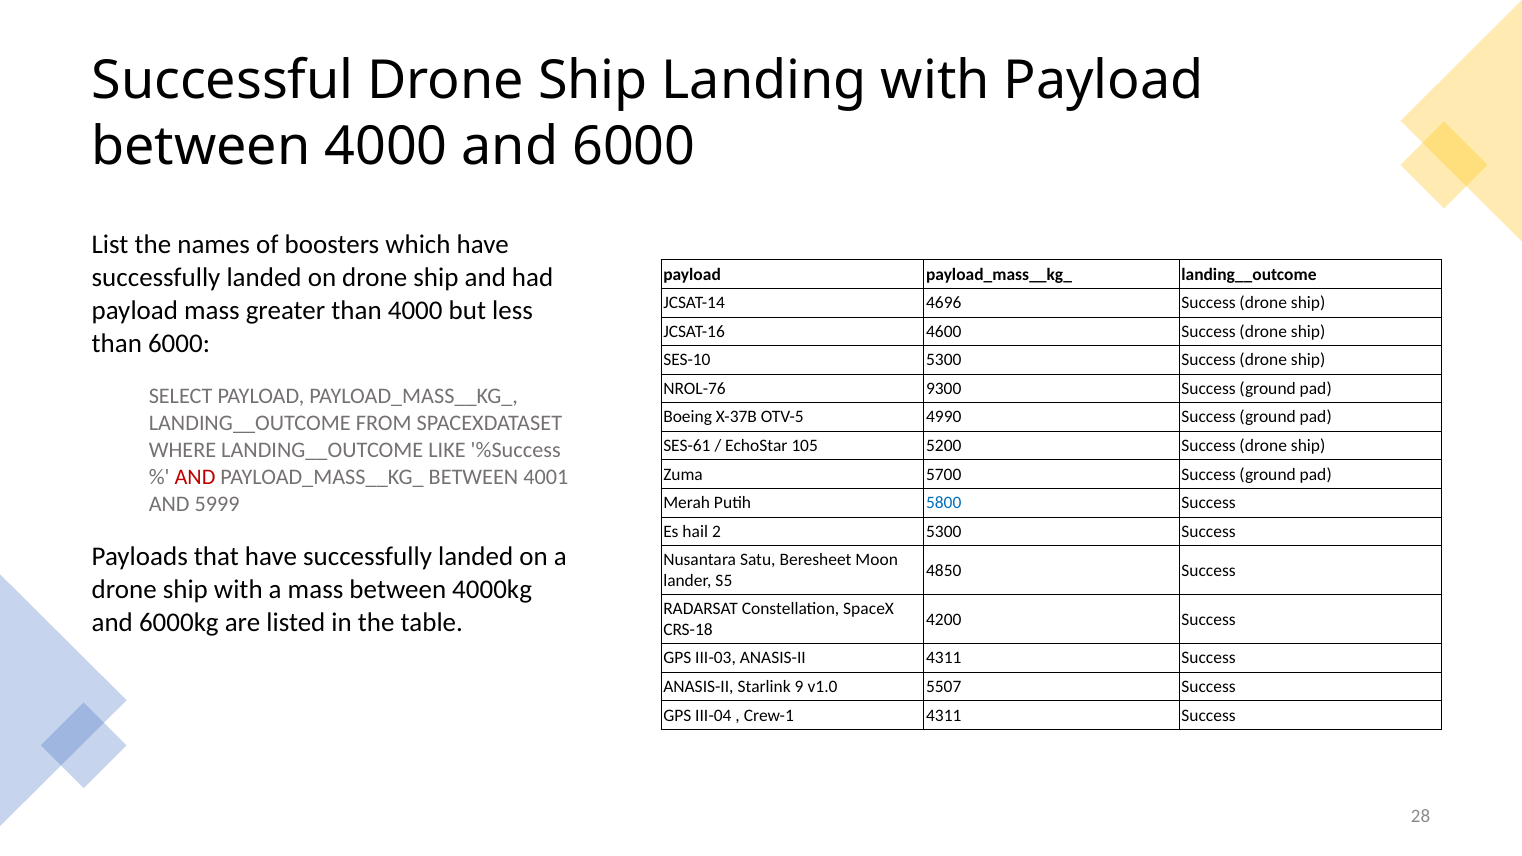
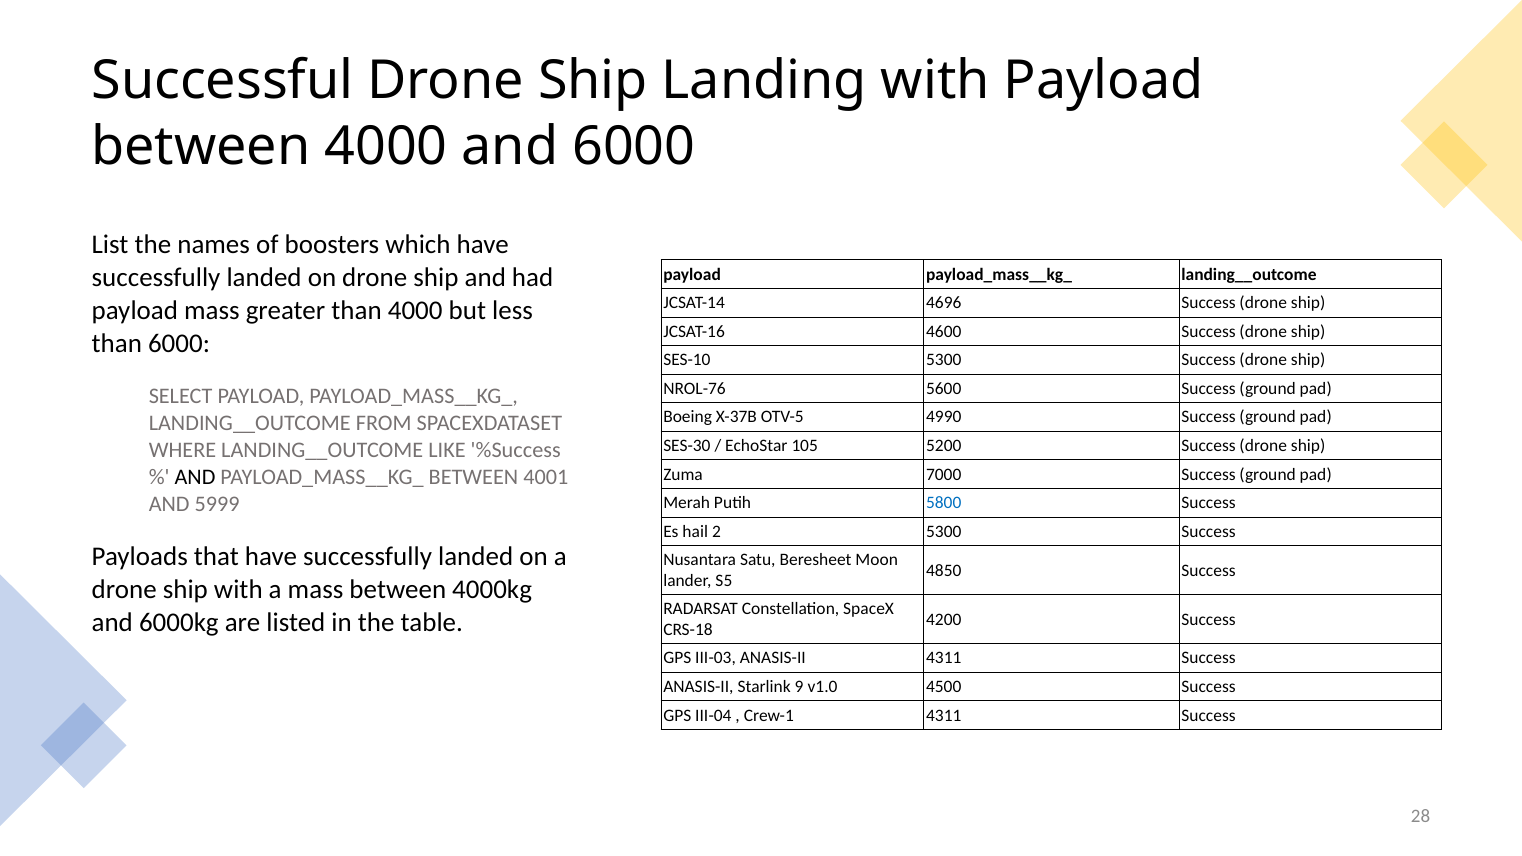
9300: 9300 -> 5600 (944, 389)
SES-61: SES-61 -> SES-30 (687, 446)
5700: 5700 -> 7000 (944, 474)
AND colour: red -> black (195, 477)
5507: 5507 -> 4500 (944, 687)
